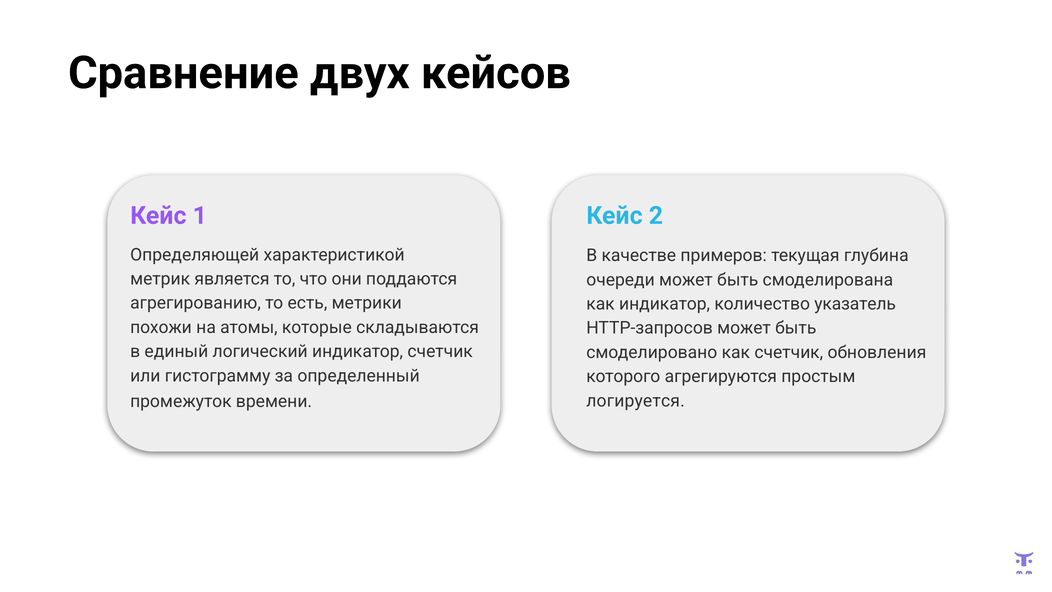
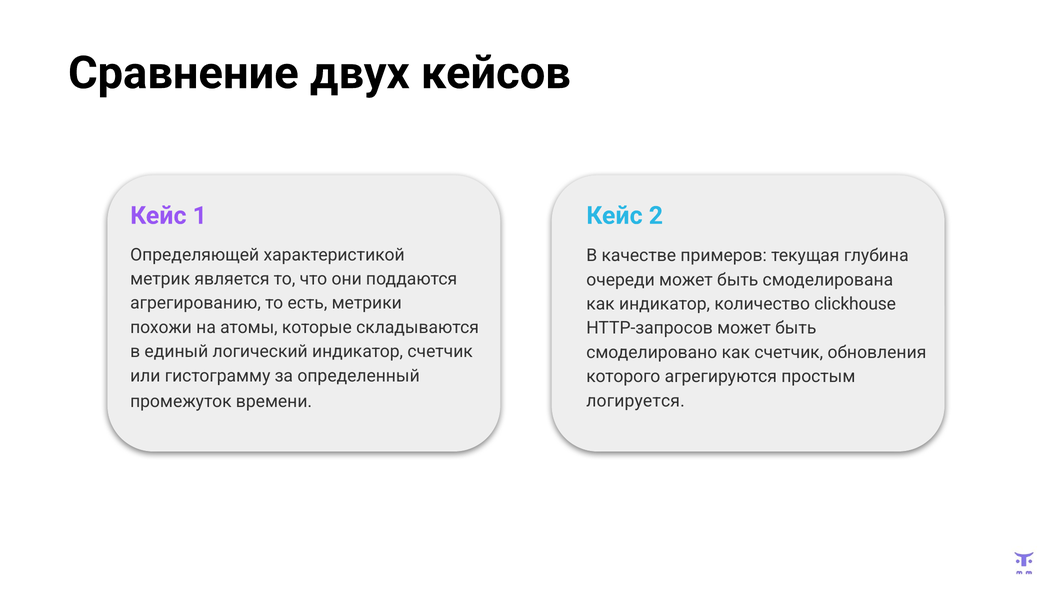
указатель: указатель -> clickhouse (855, 304)
